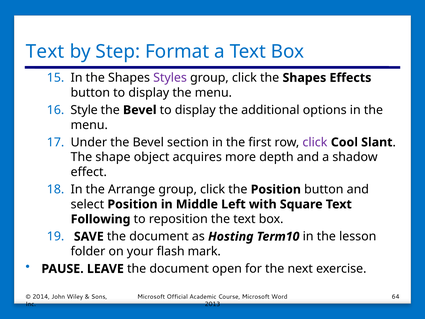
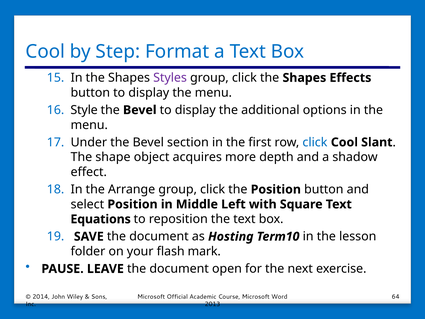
Text: Text -> Cool (45, 52)
click colour: purple -> blue (315, 142)
Following: Following -> Equations (101, 219)
